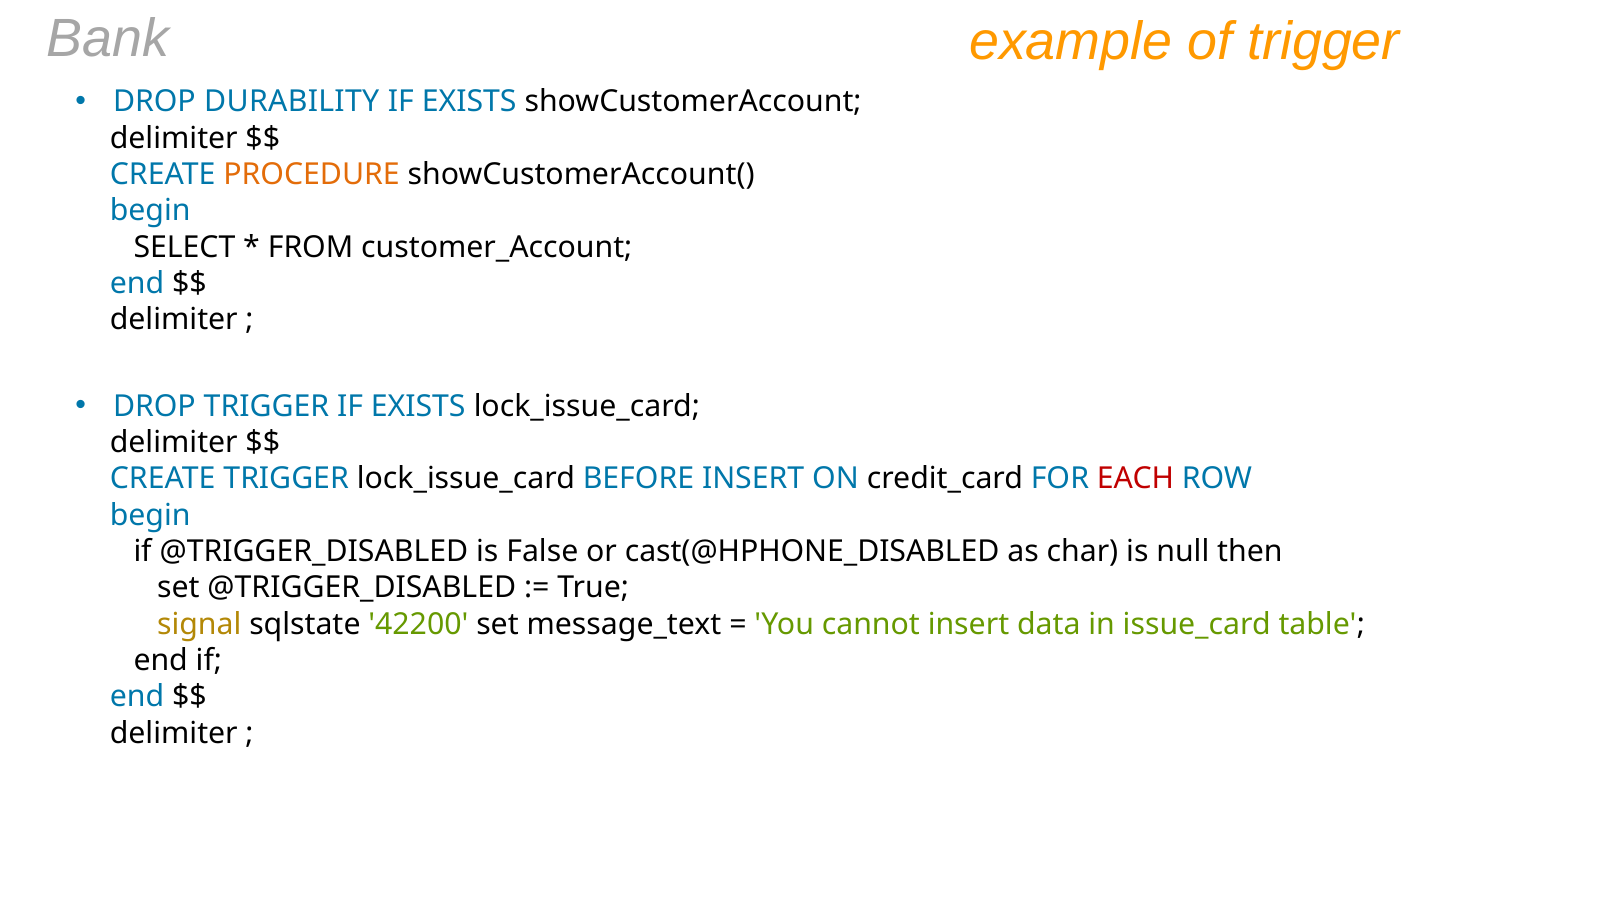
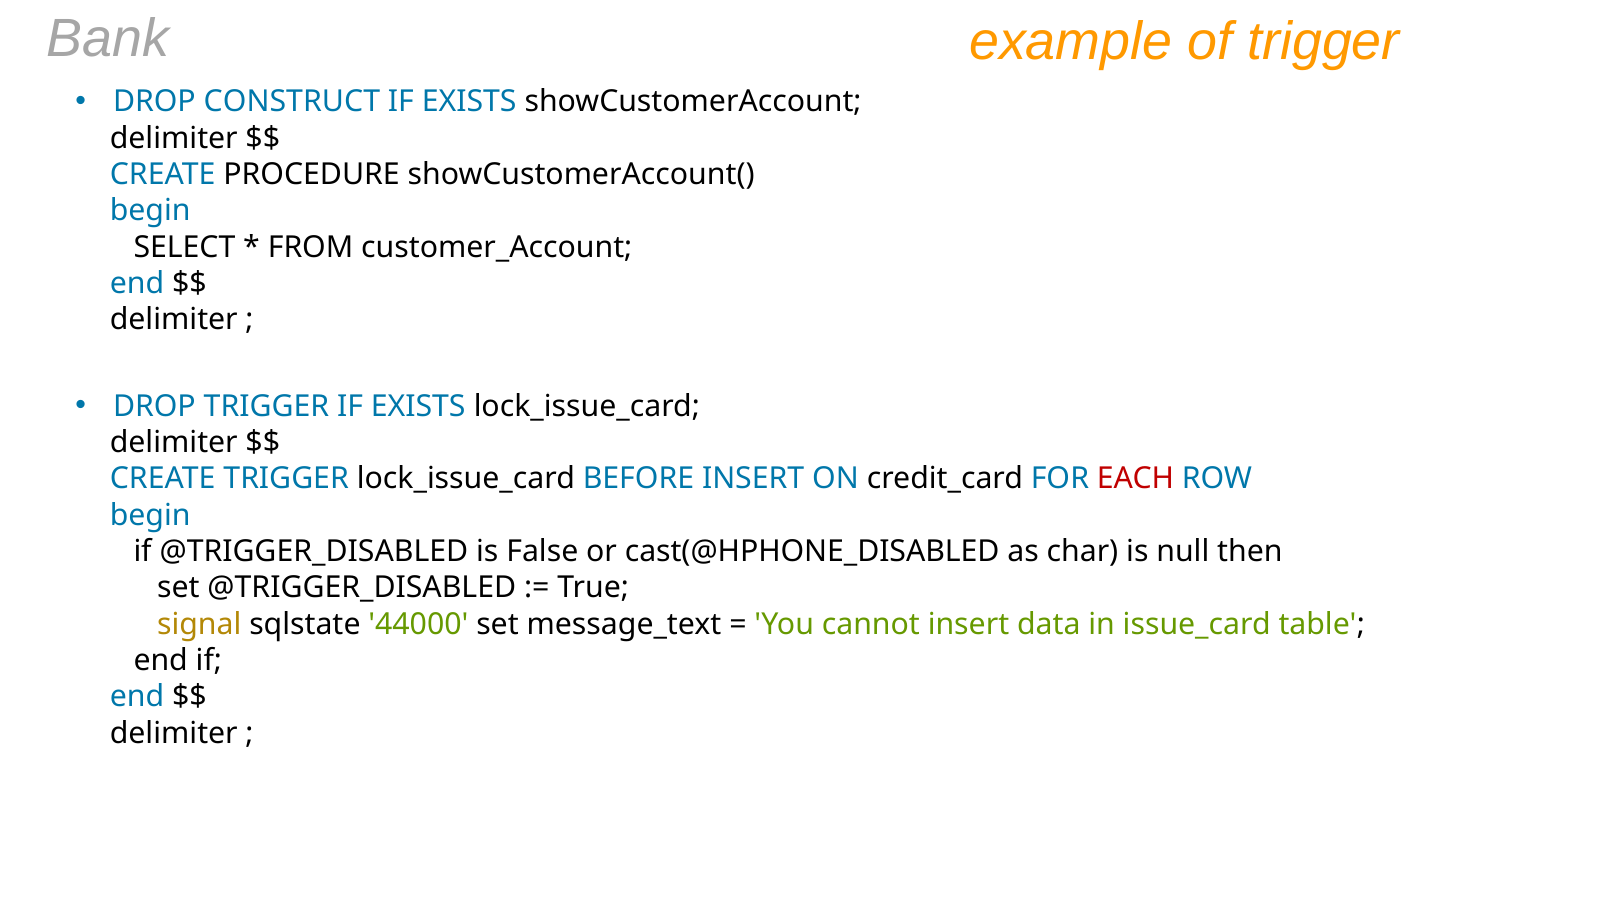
DURABILITY: DURABILITY -> CONSTRUCT (292, 102)
PROCEDURE colour: orange -> black (312, 175)
42200: 42200 -> 44000 (418, 624)
